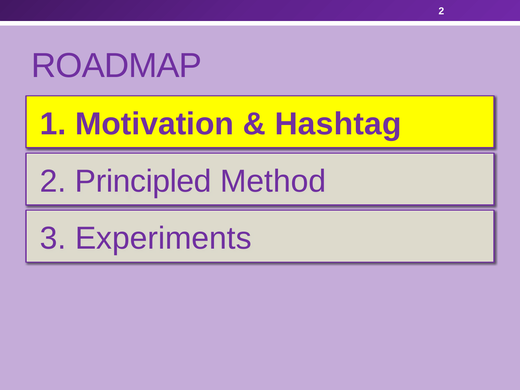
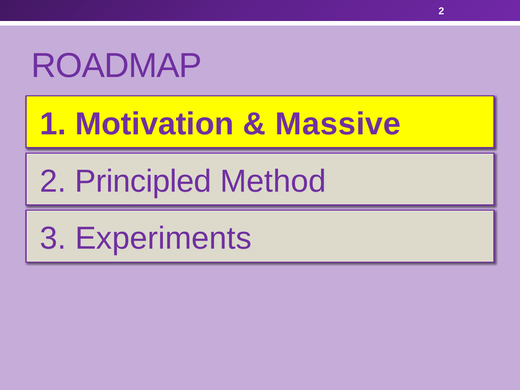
Hashtag: Hashtag -> Massive (338, 124)
